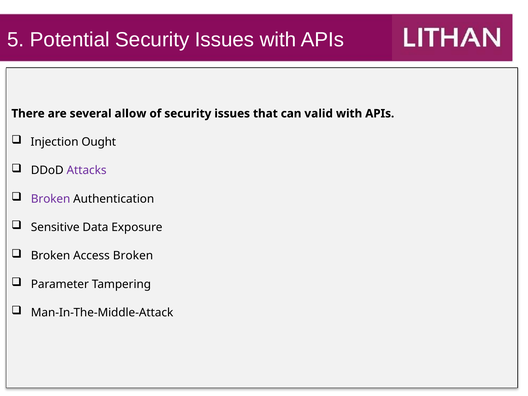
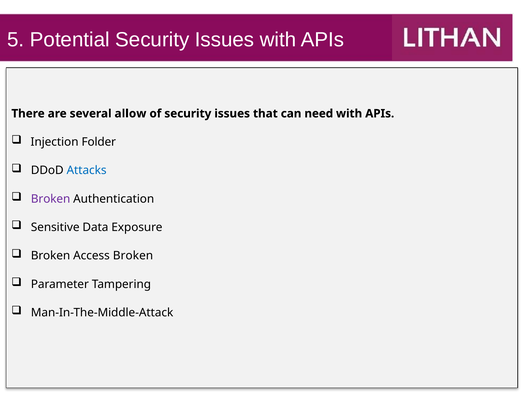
valid: valid -> need (319, 114)
Ought: Ought -> Folder (99, 142)
Attacks colour: purple -> blue (87, 170)
